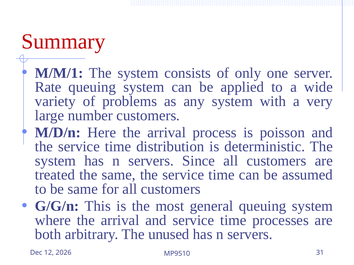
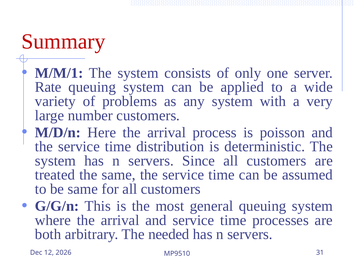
unused: unused -> needed (169, 235)
